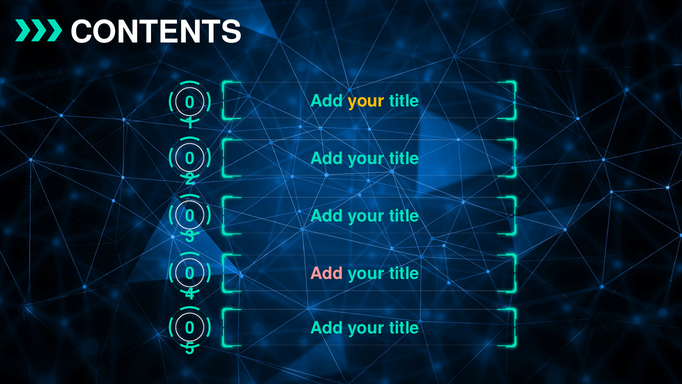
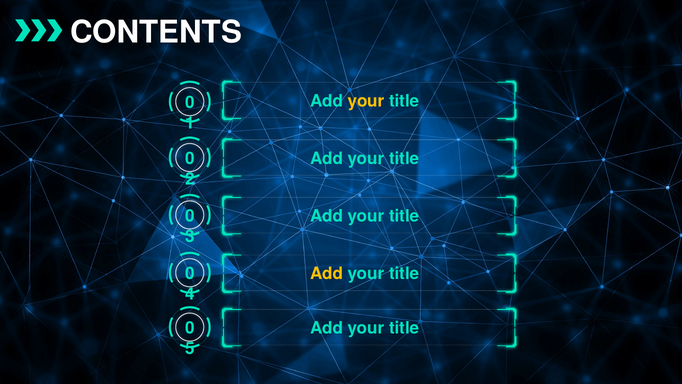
Add colour: pink -> yellow (327, 273)
